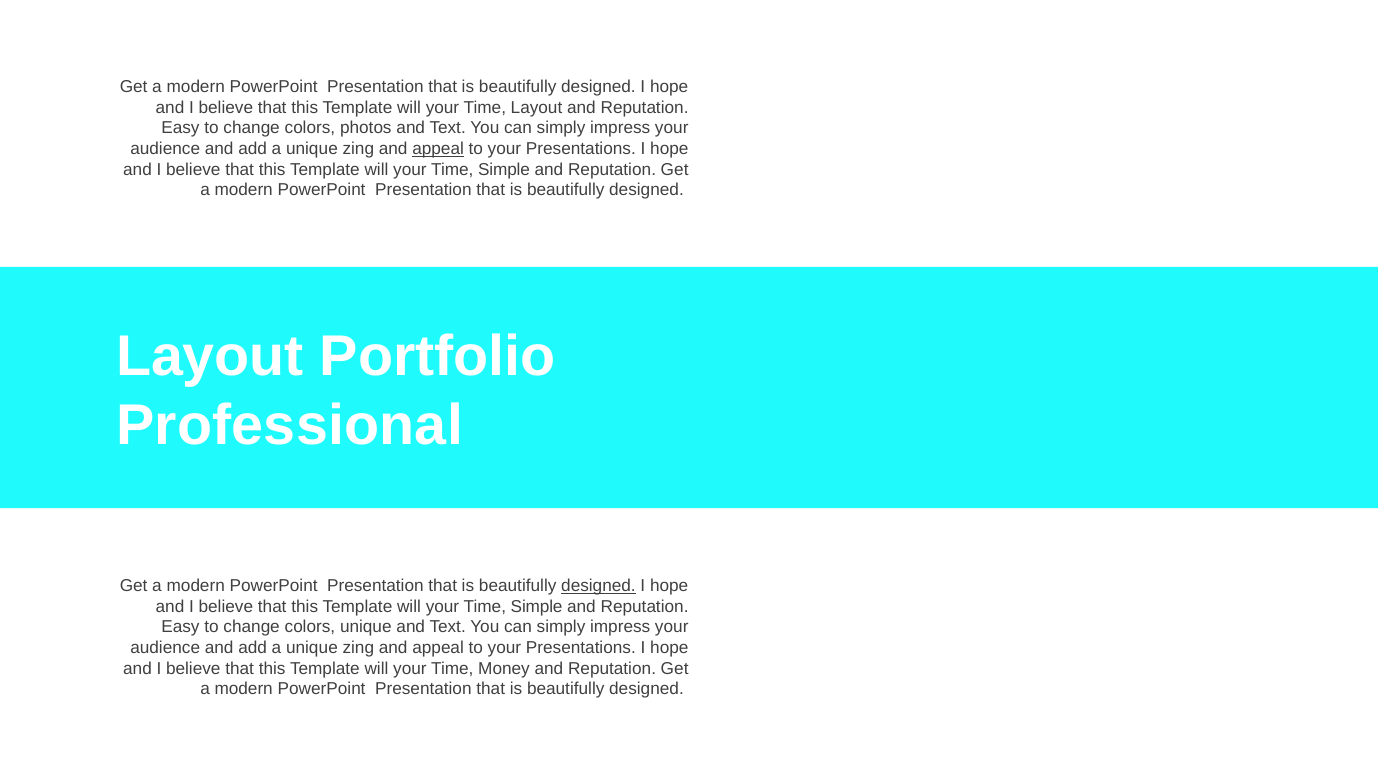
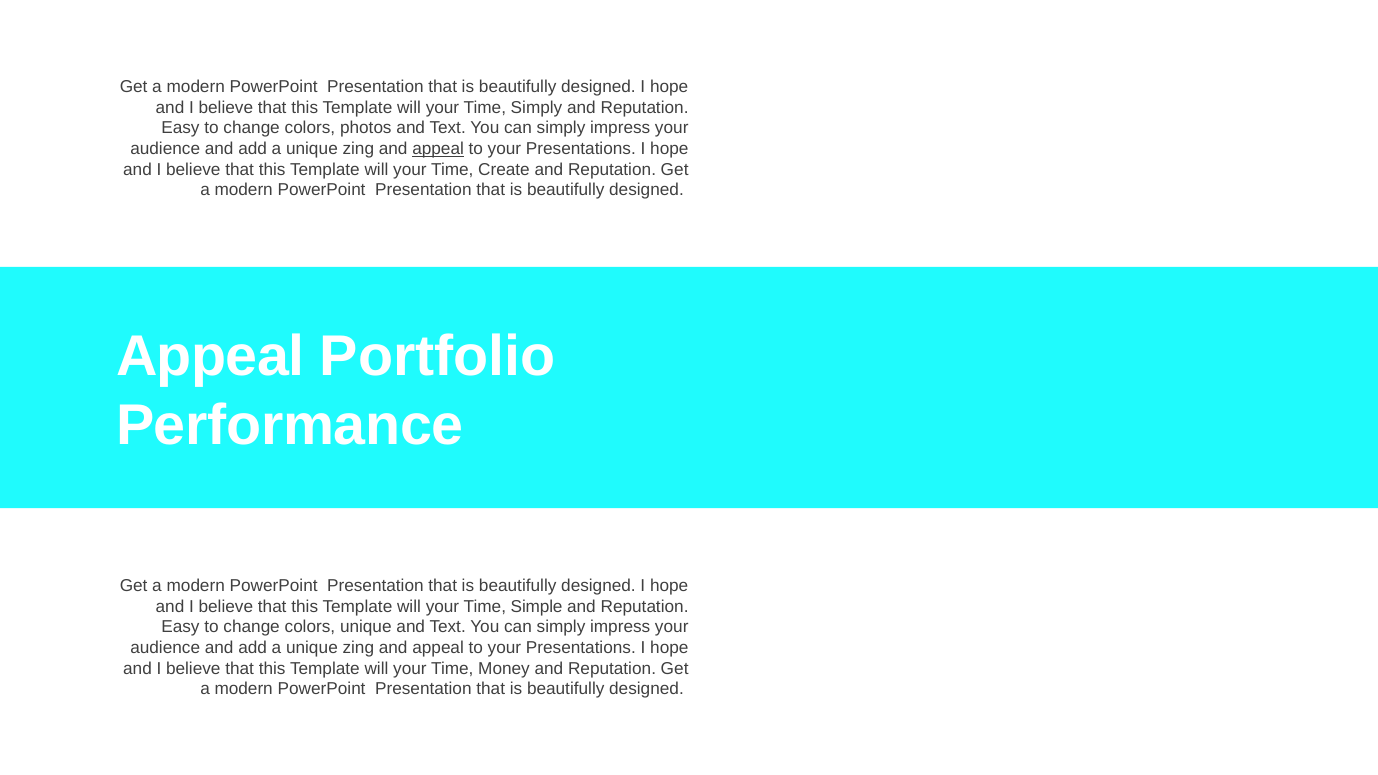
Time Layout: Layout -> Simply (537, 108)
Simple: Simple -> Create (504, 170)
Layout: Layout -> Appeal (210, 356)
Professional: Professional -> Performance (290, 425)
designed underline: present -> none (598, 586)
